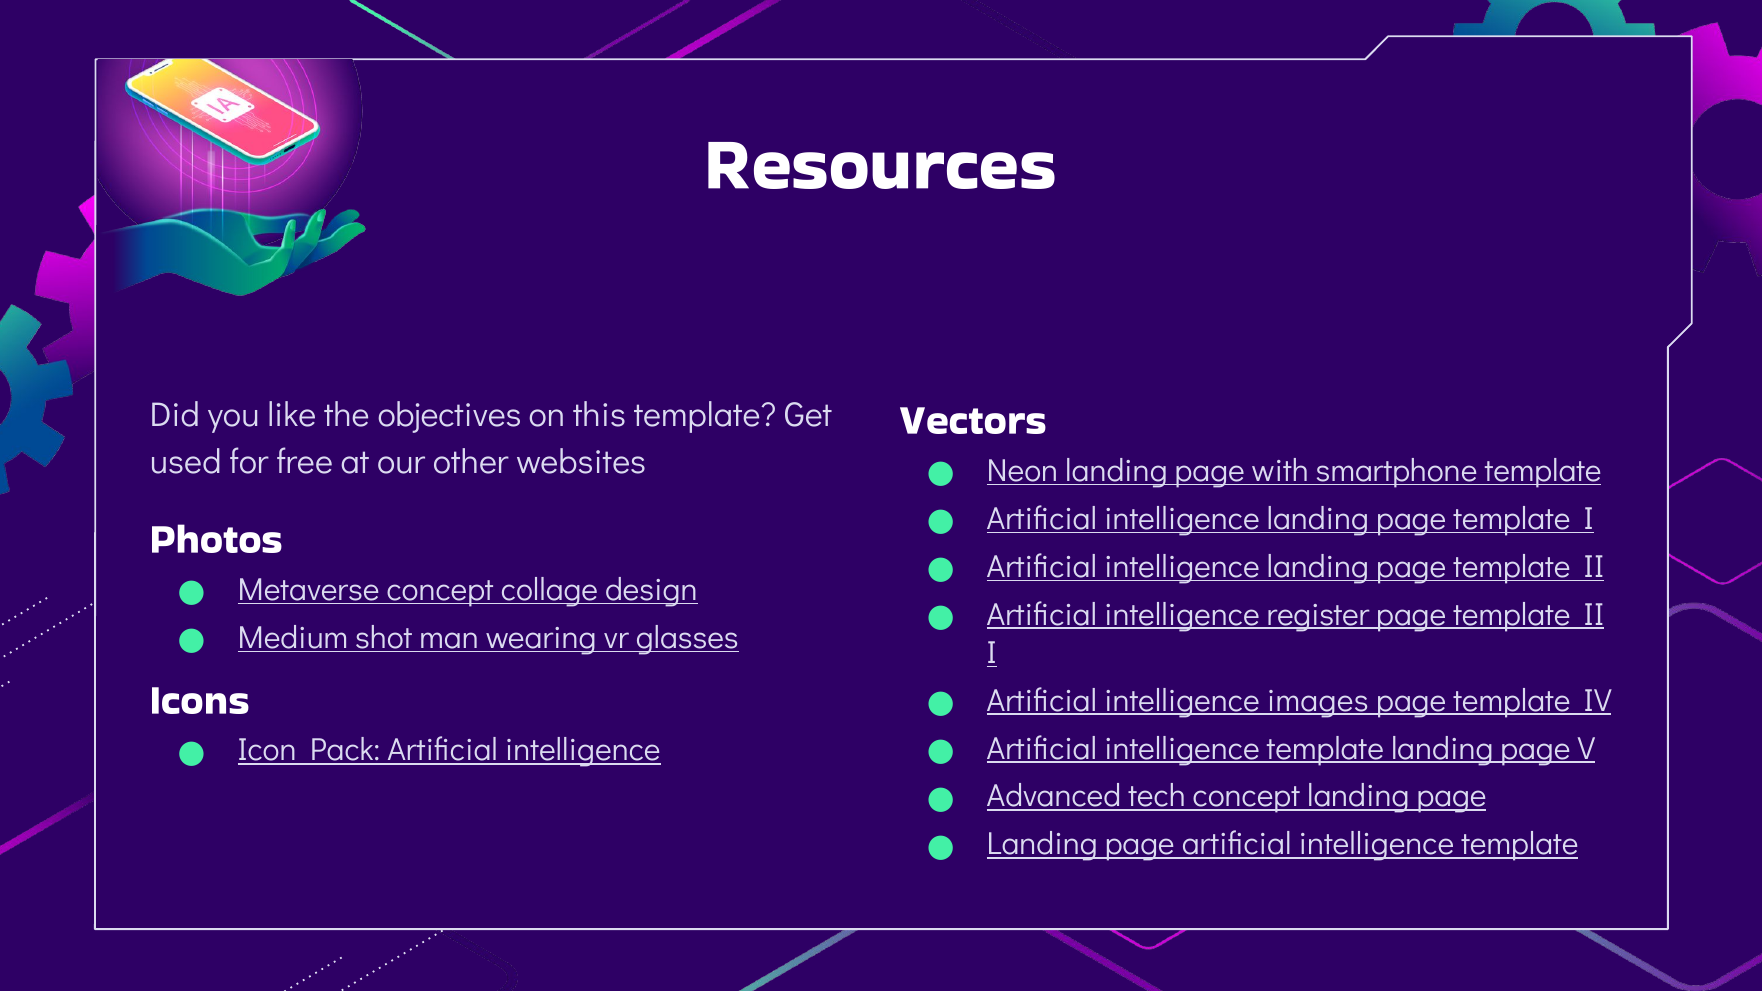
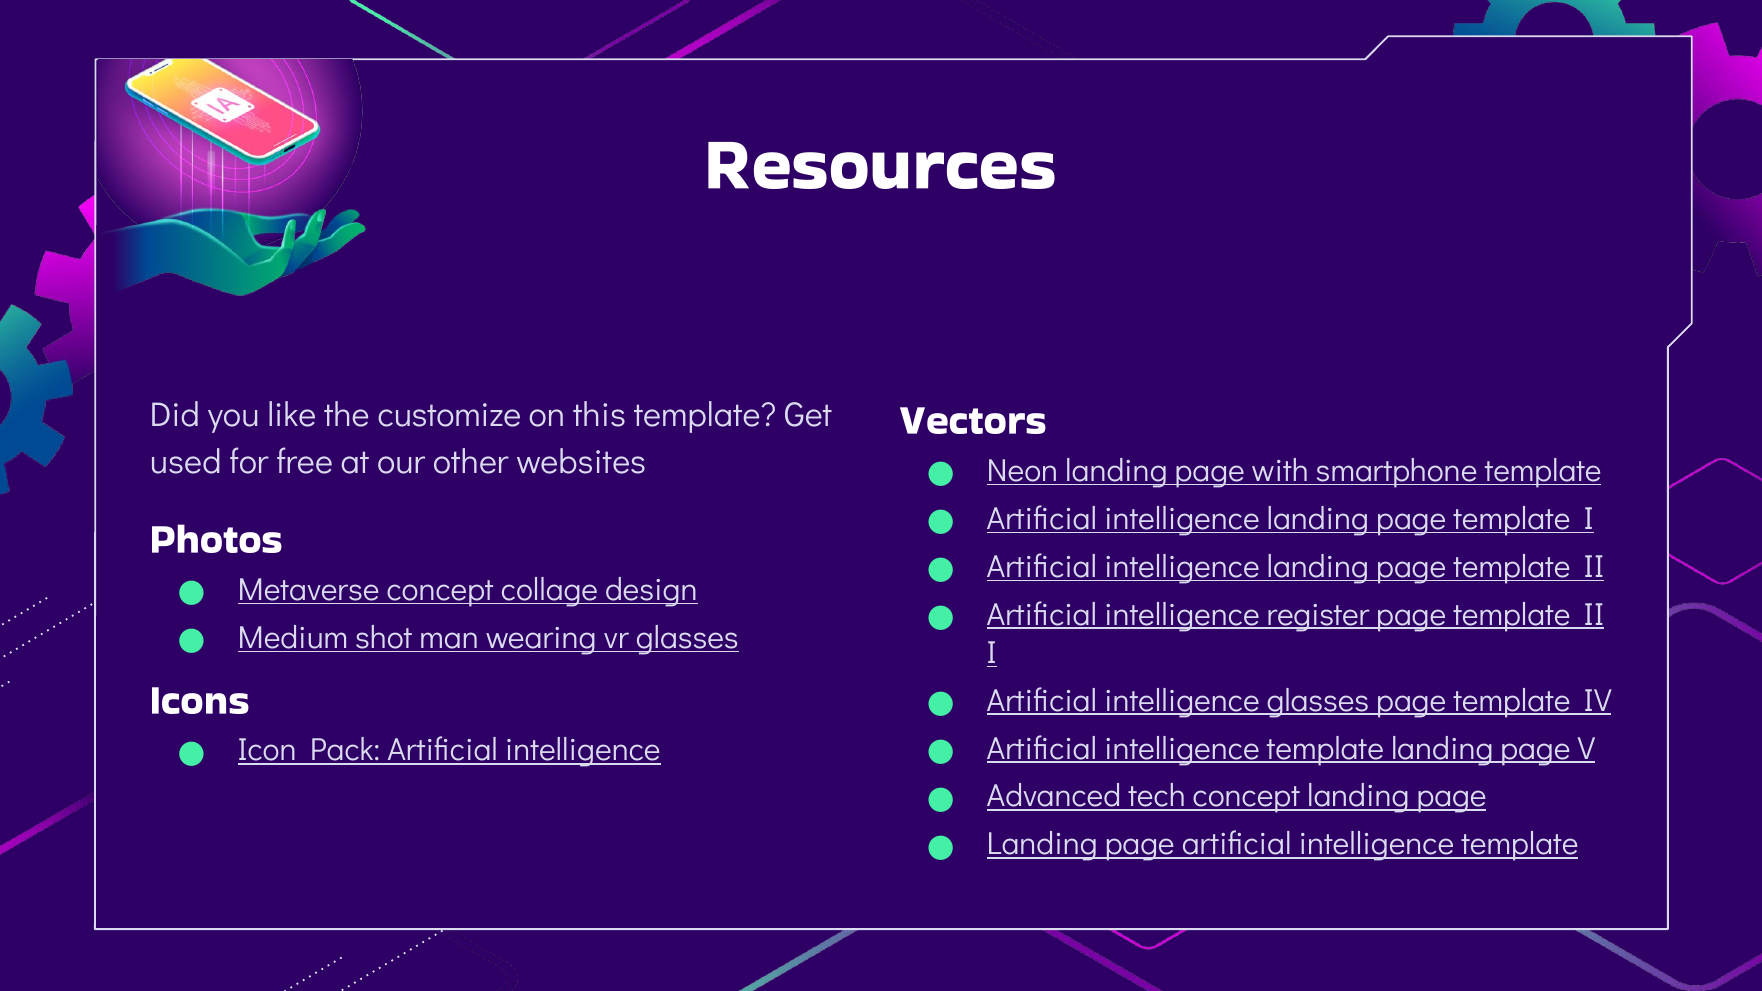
objectives: objectives -> customize (449, 415)
intelligence images: images -> glasses (1318, 701)
